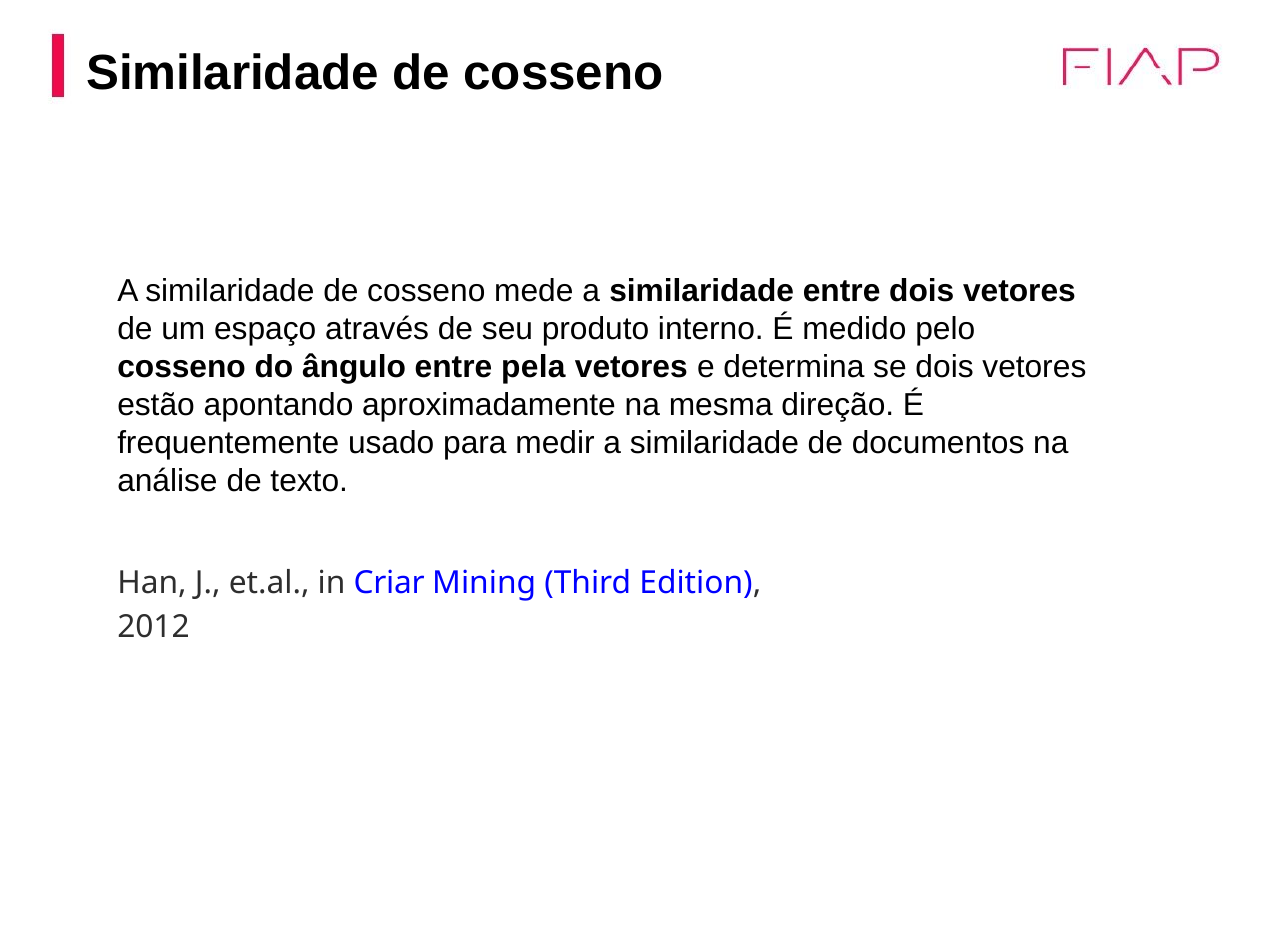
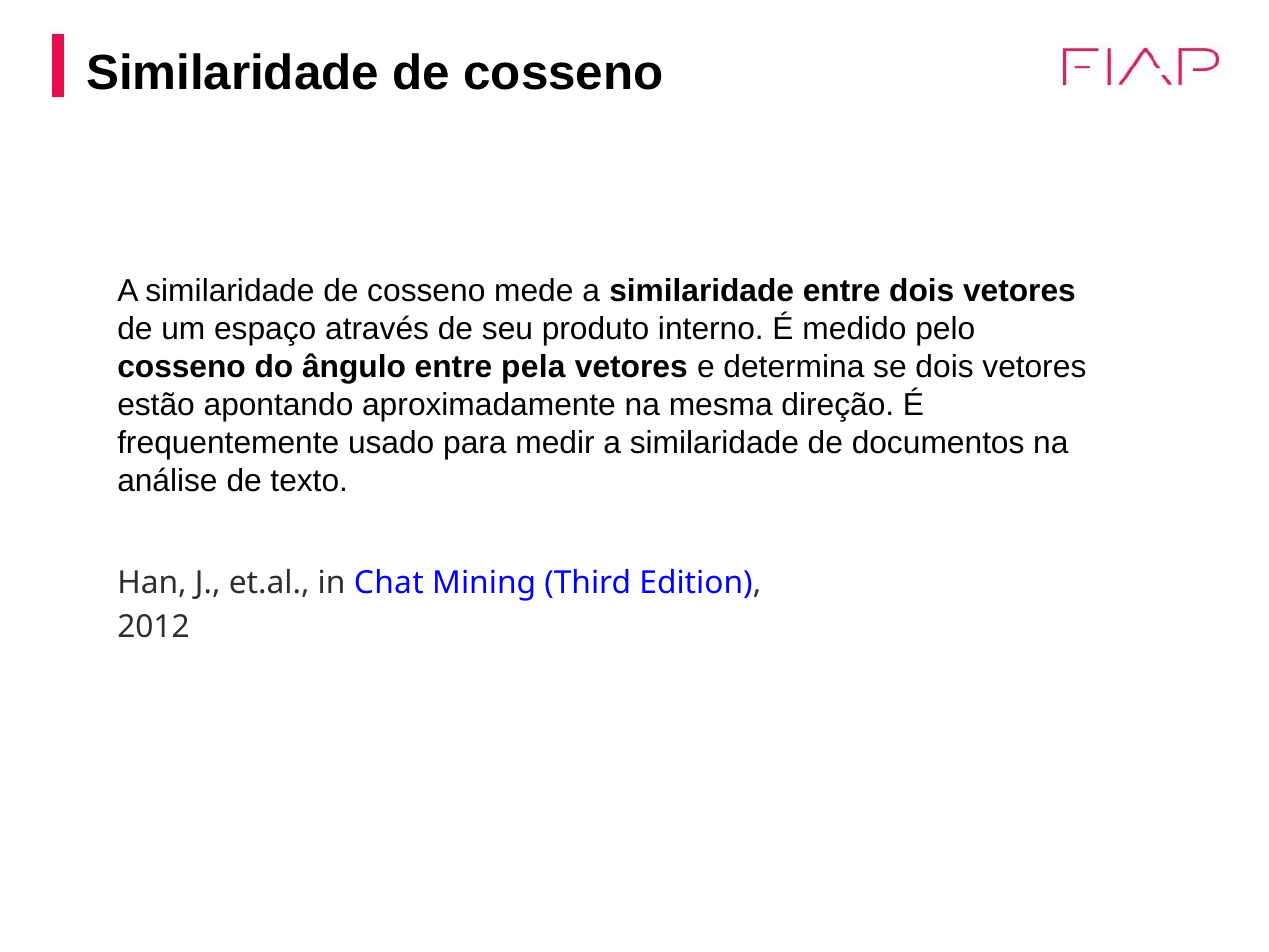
Criar: Criar -> Chat (389, 583)
